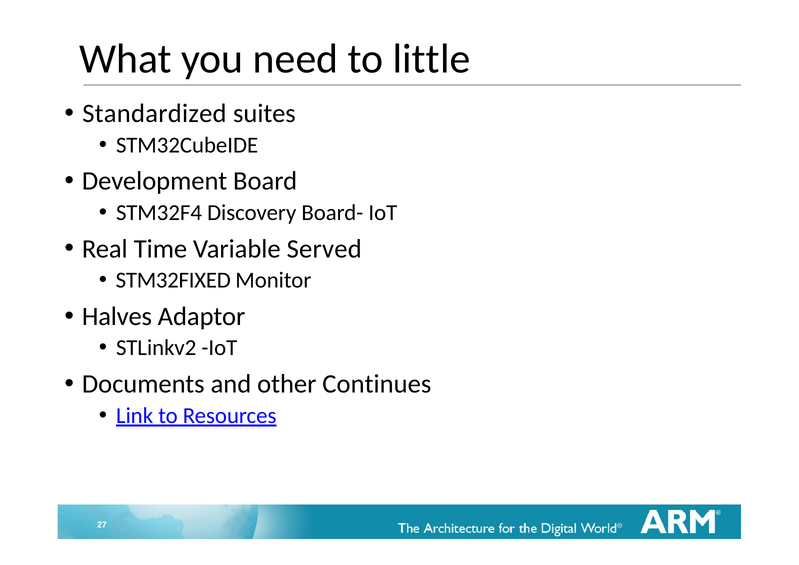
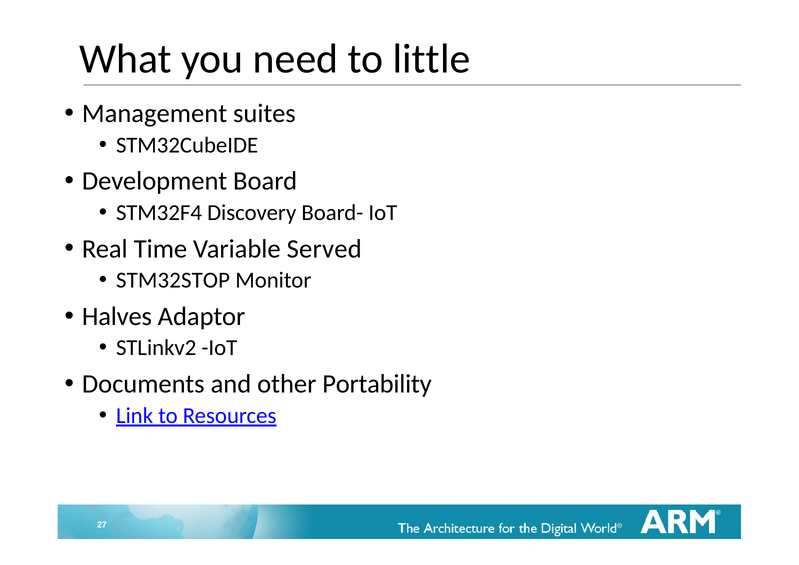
Standardized: Standardized -> Management (155, 114)
STM32FIXED: STM32FIXED -> STM32STOP (173, 280)
Continues: Continues -> Portability (377, 384)
